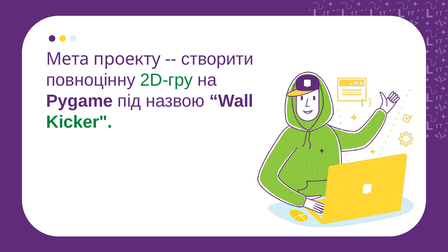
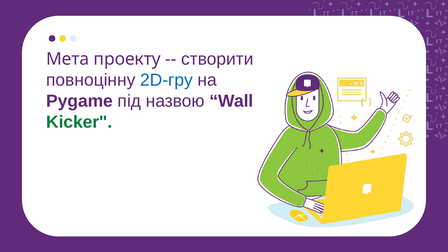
2D-гру colour: green -> blue (167, 80)
